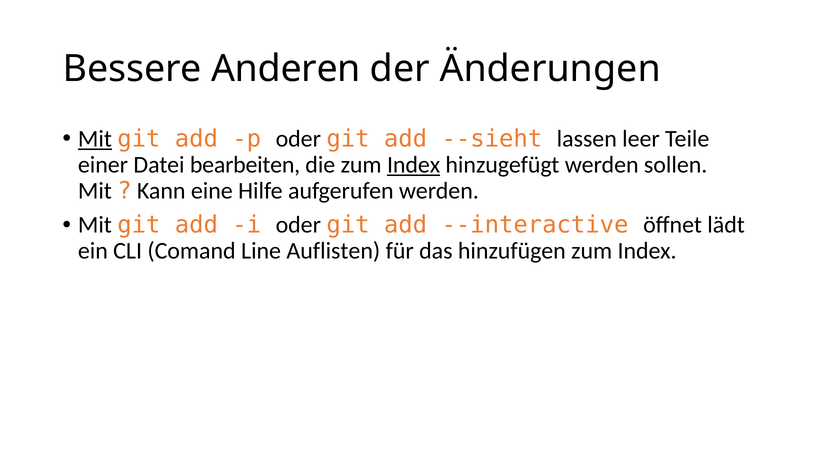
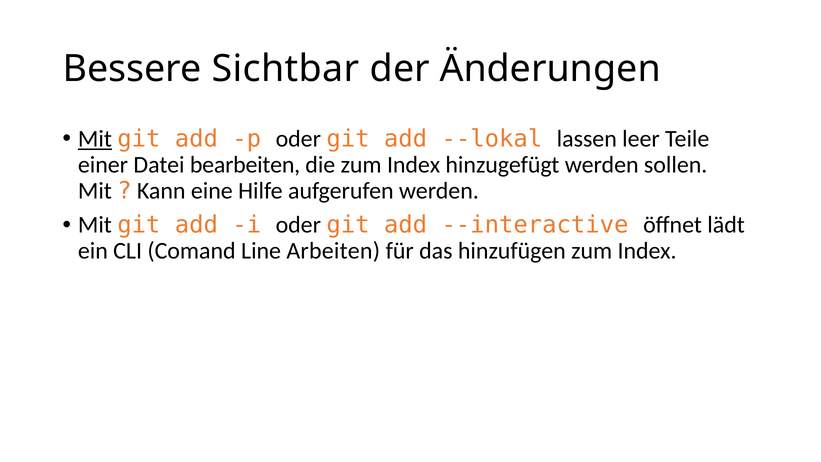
Anderen: Anderen -> Sichtbar (286, 69)
--sieht: --sieht -> --lokal (492, 139)
Index underline: present -> none (414, 165)
Auflisten: Auflisten -> Arbeiten (333, 251)
